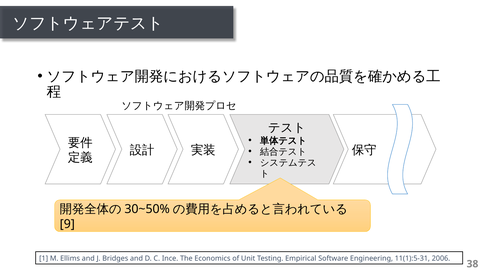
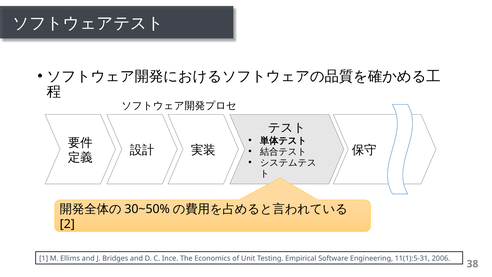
9: 9 -> 2 (67, 224)
